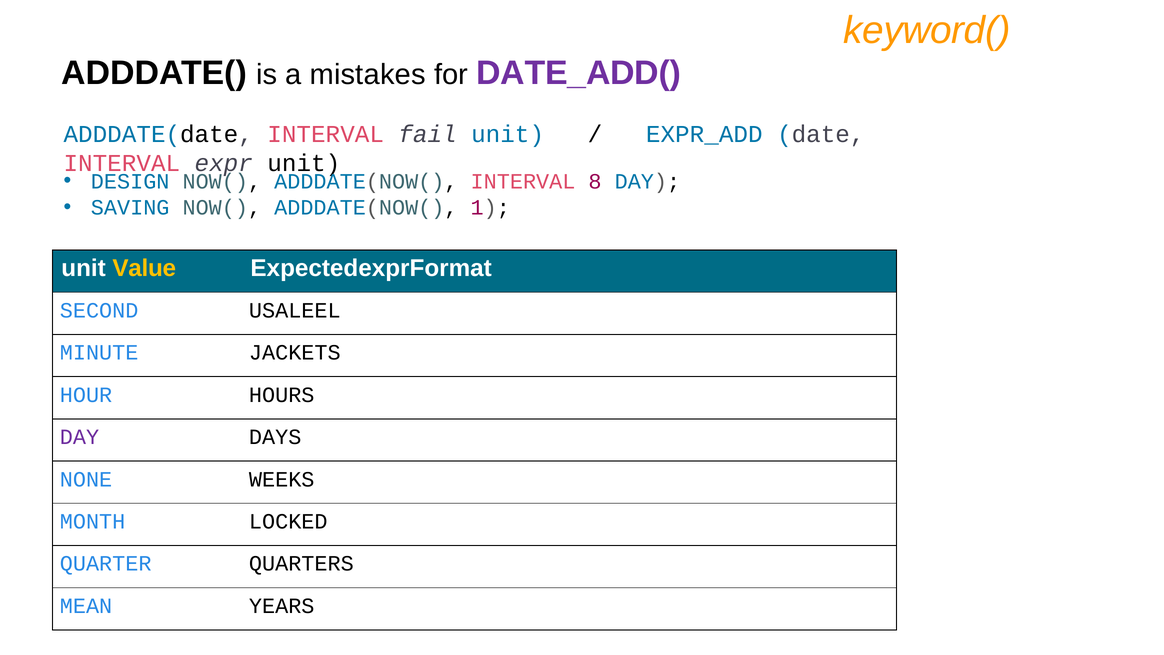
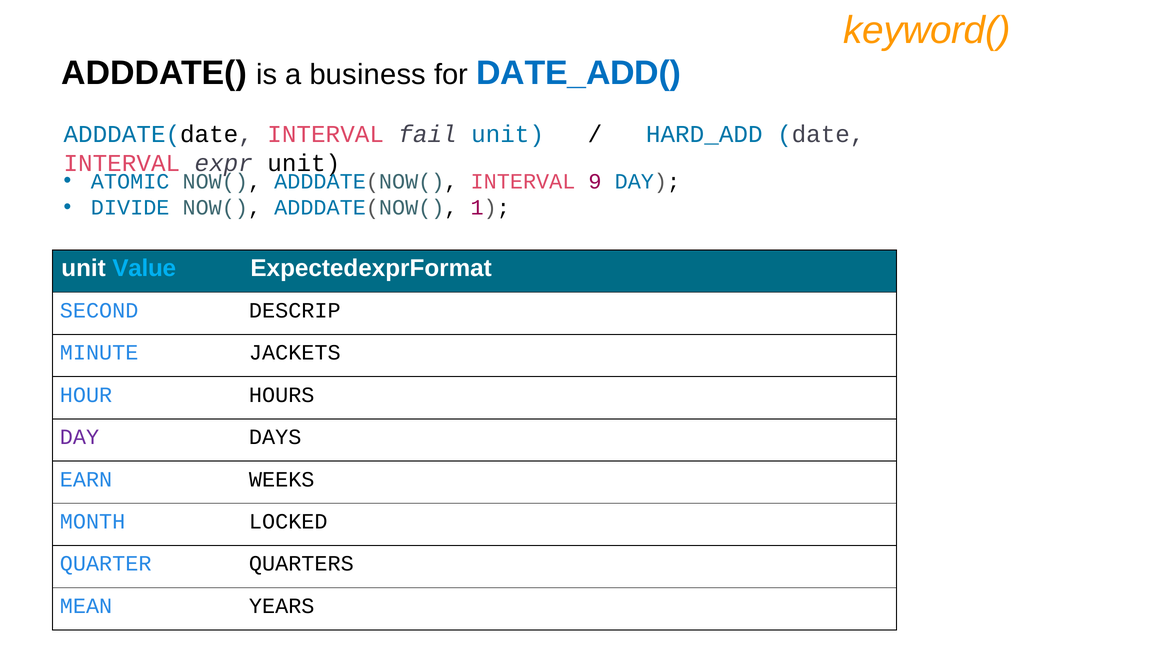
mistakes: mistakes -> business (368, 74)
DATE_ADD( colour: purple -> blue (579, 73)
EXPR_ADD: EXPR_ADD -> HARD_ADD (704, 134)
DESIGN: DESIGN -> ATOMIC (130, 181)
8: 8 -> 9 (595, 181)
SAVING: SAVING -> DIVIDE (130, 207)
Value colour: yellow -> light blue (144, 268)
USALEEL: USALEEL -> DESCRIP (295, 310)
NONE: NONE -> EARN (86, 479)
